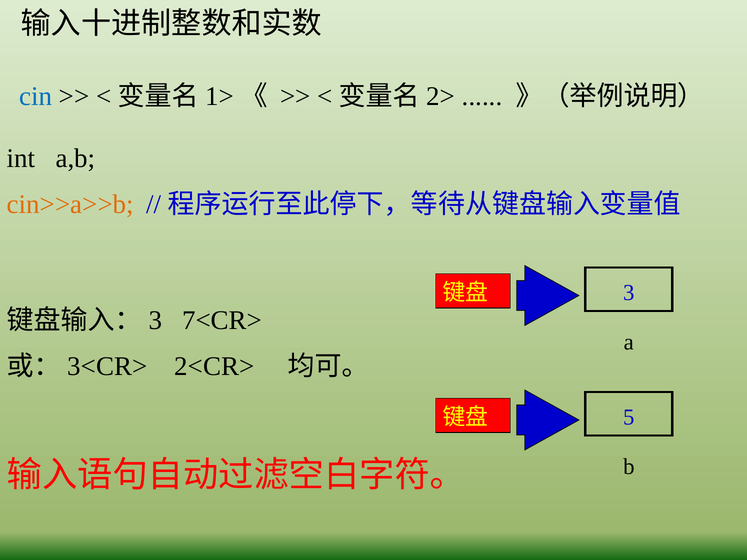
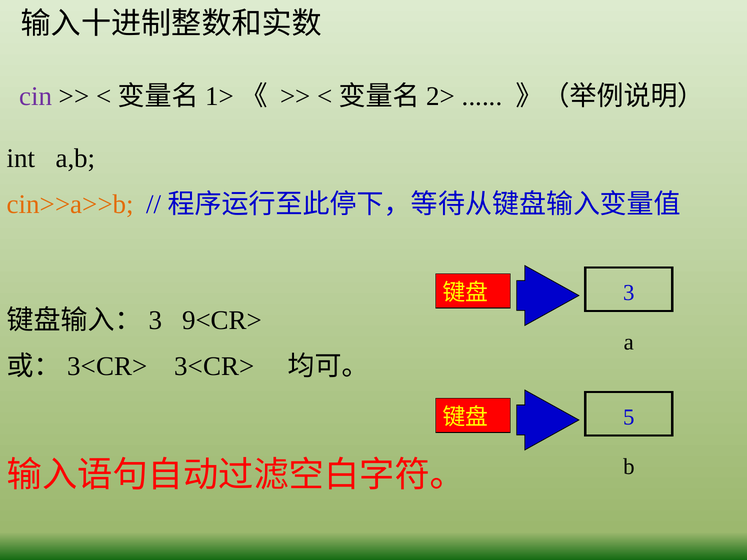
cin colour: blue -> purple (36, 96)
7<CR>: 7<CR> -> 9<CR> (222, 320)
2<CR>: 2<CR> -> 3<CR> (214, 366)
